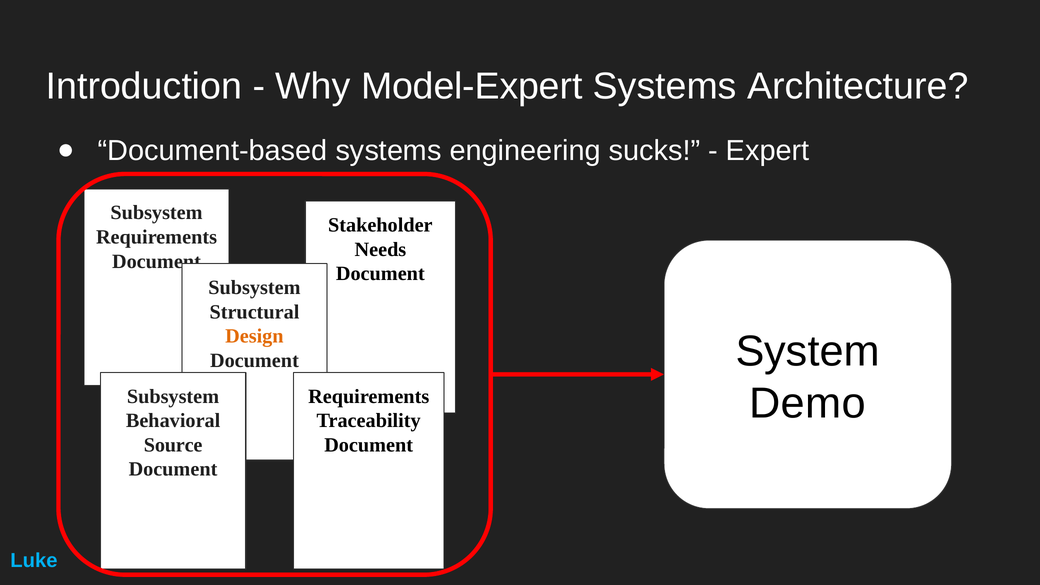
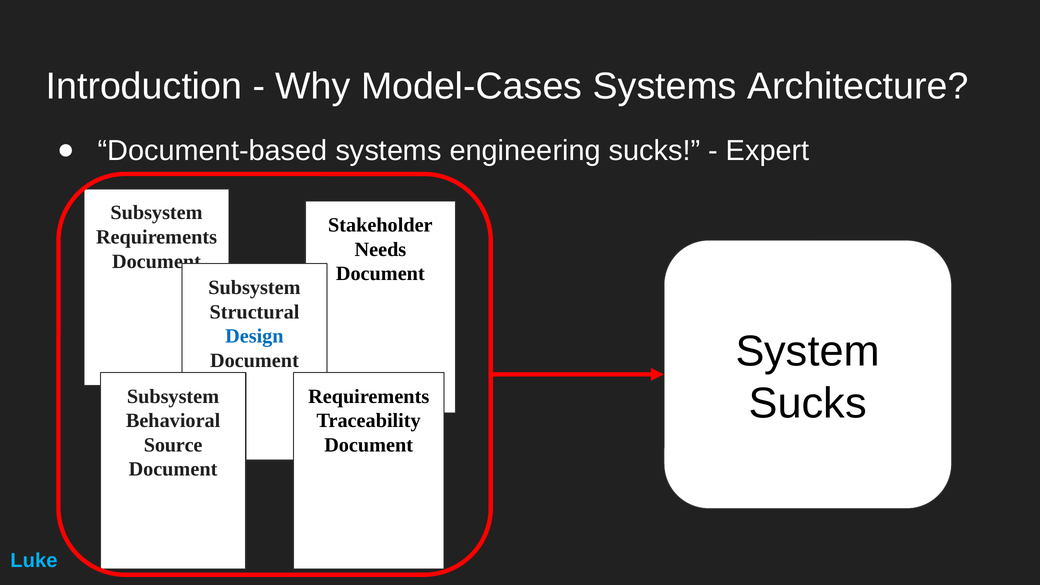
Model-Expert: Model-Expert -> Model-Cases (472, 86)
Design colour: orange -> blue (254, 336)
Demo: Demo -> Sucks (808, 403)
